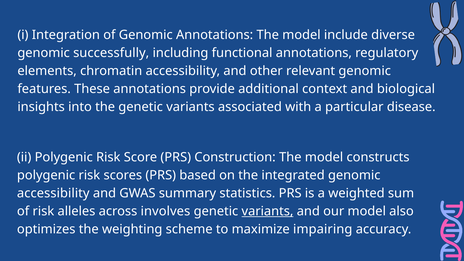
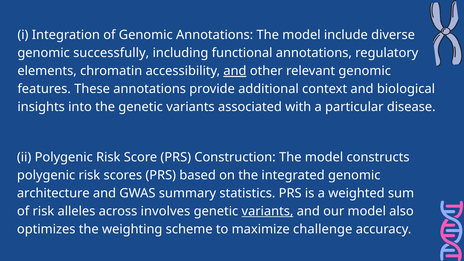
and underline: none -> present (235, 71)
accessibility: accessibility -> architecture (53, 193)
impairing: impairing -> challenge (323, 229)
